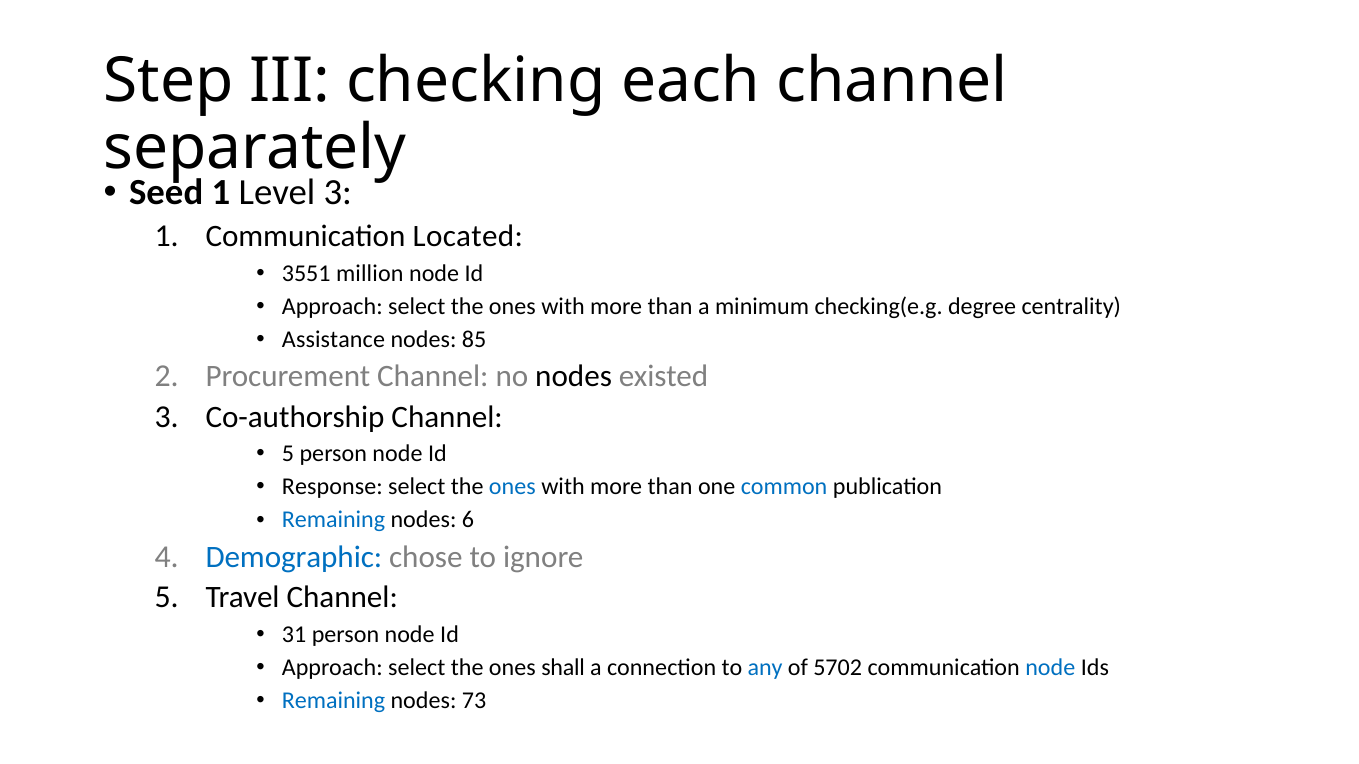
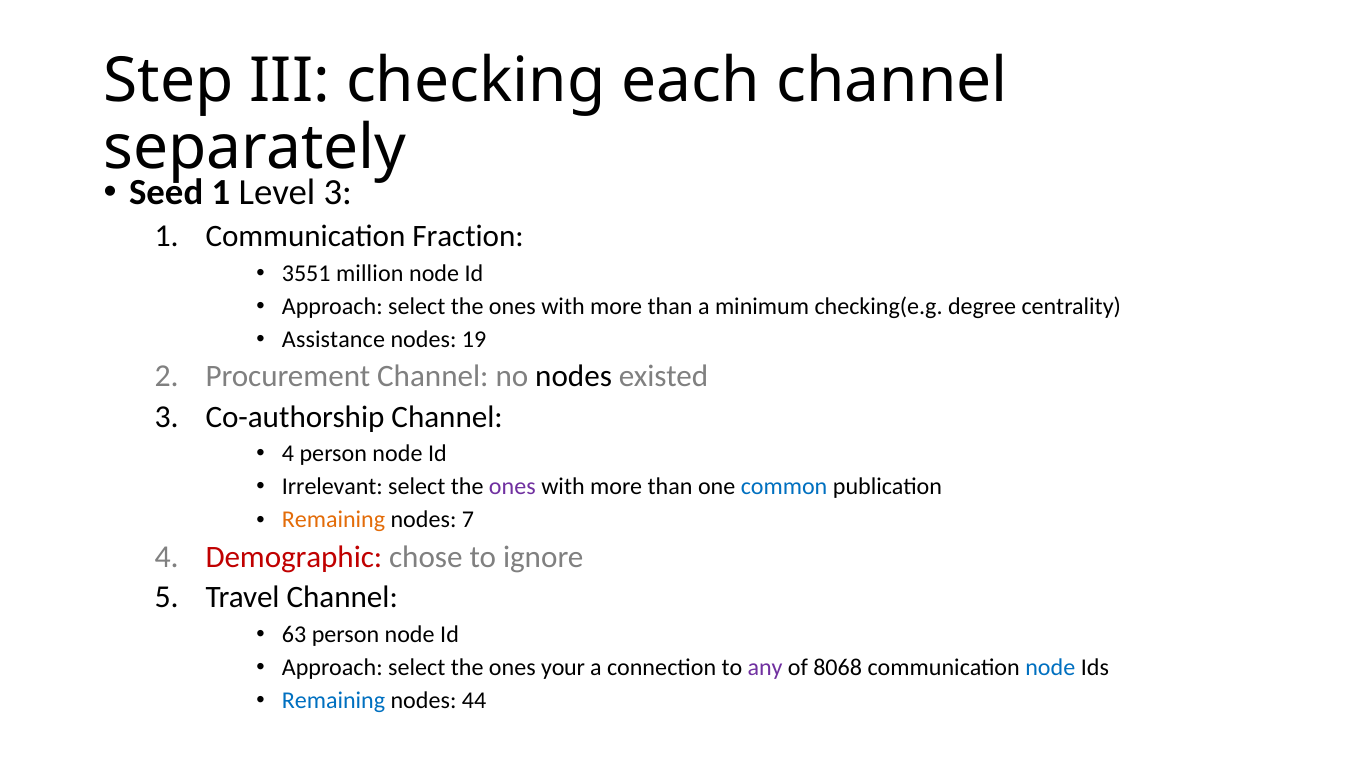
Located: Located -> Fraction (468, 237)
85: 85 -> 19 (474, 340)
5: 5 -> 4 (288, 454)
Response: Response -> Irrelevant (332, 487)
ones colour: blue -> purple (512, 487)
Remaining colour: blue -> orange (334, 520)
6: 6 -> 7 (468, 520)
Demographic colour: blue -> red (294, 557)
31: 31 -> 63 (294, 635)
shall: shall -> your (563, 668)
any colour: blue -> purple (765, 668)
5702: 5702 -> 8068 (838, 668)
73: 73 -> 44 (474, 701)
